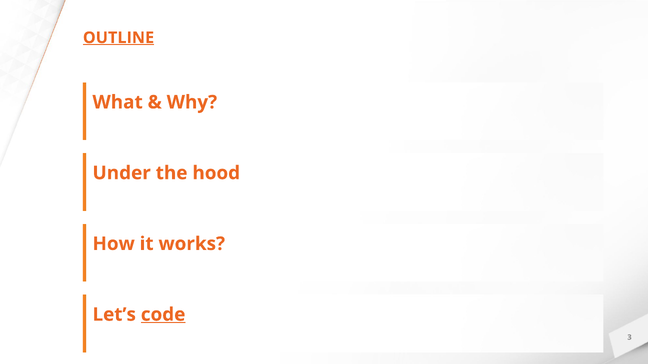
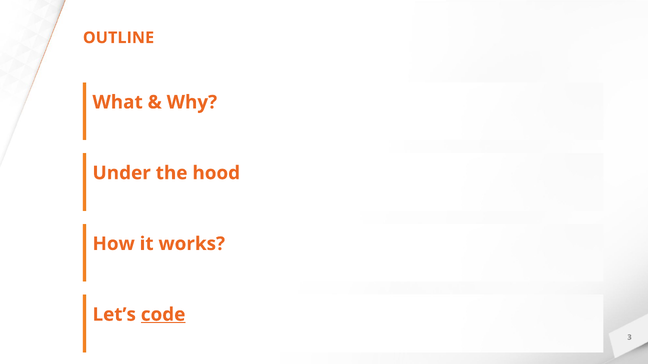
OUTLINE underline: present -> none (118, 38)
